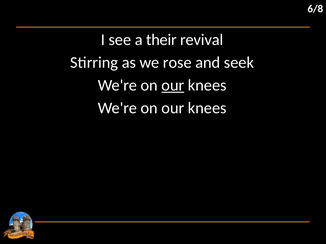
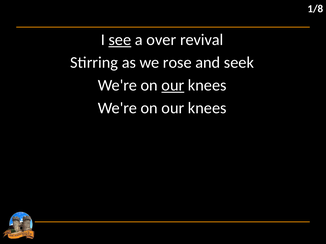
6/8: 6/8 -> 1/8 (315, 9)
see underline: none -> present (120, 40)
their: their -> over (161, 40)
